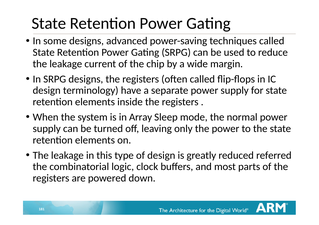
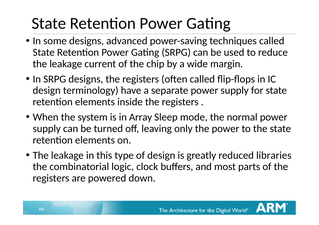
referred: referred -> libraries (274, 156)
